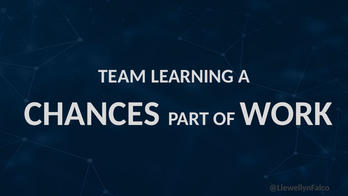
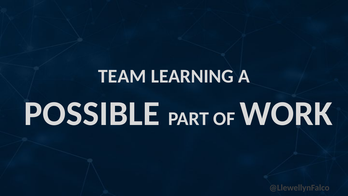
CHANCES: CHANCES -> POSSIBLE (92, 113)
